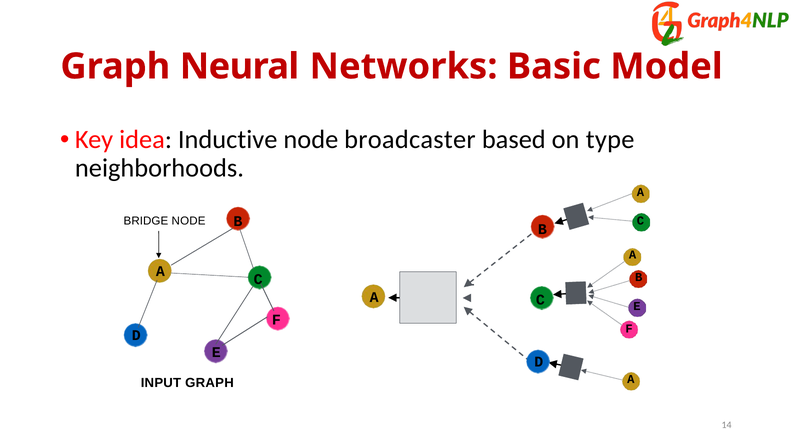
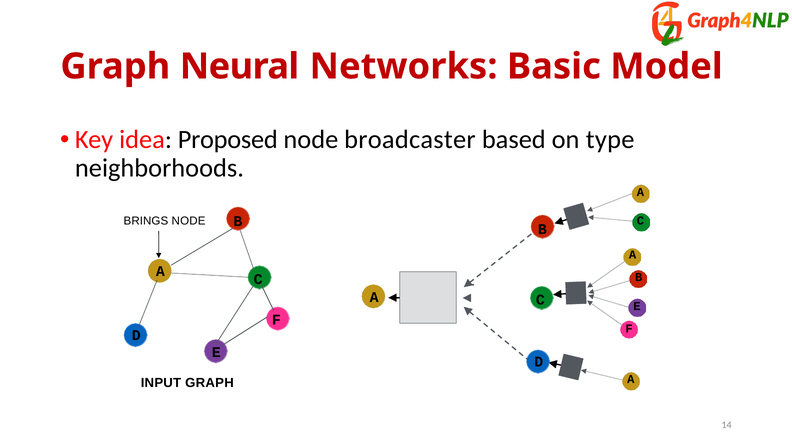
Inductive: Inductive -> Proposed (228, 140)
BRIDGE: BRIDGE -> BRINGS (146, 221)
